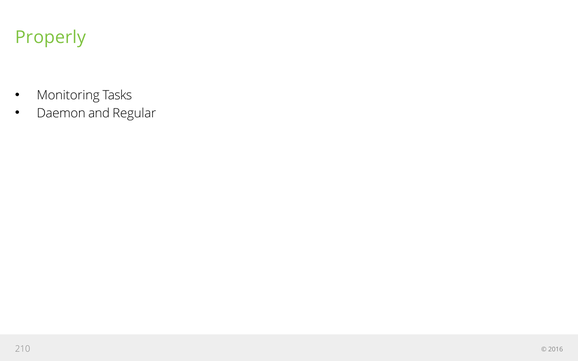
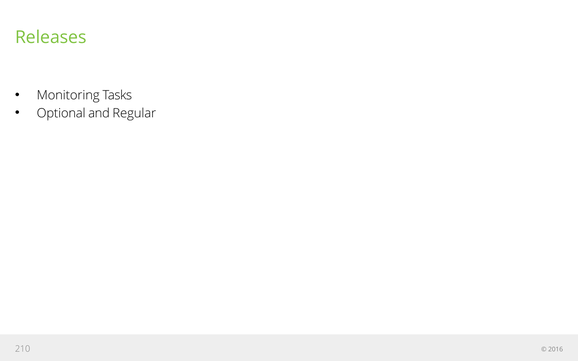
Properly: Properly -> Releases (51, 38)
Daemon: Daemon -> Optional (61, 113)
